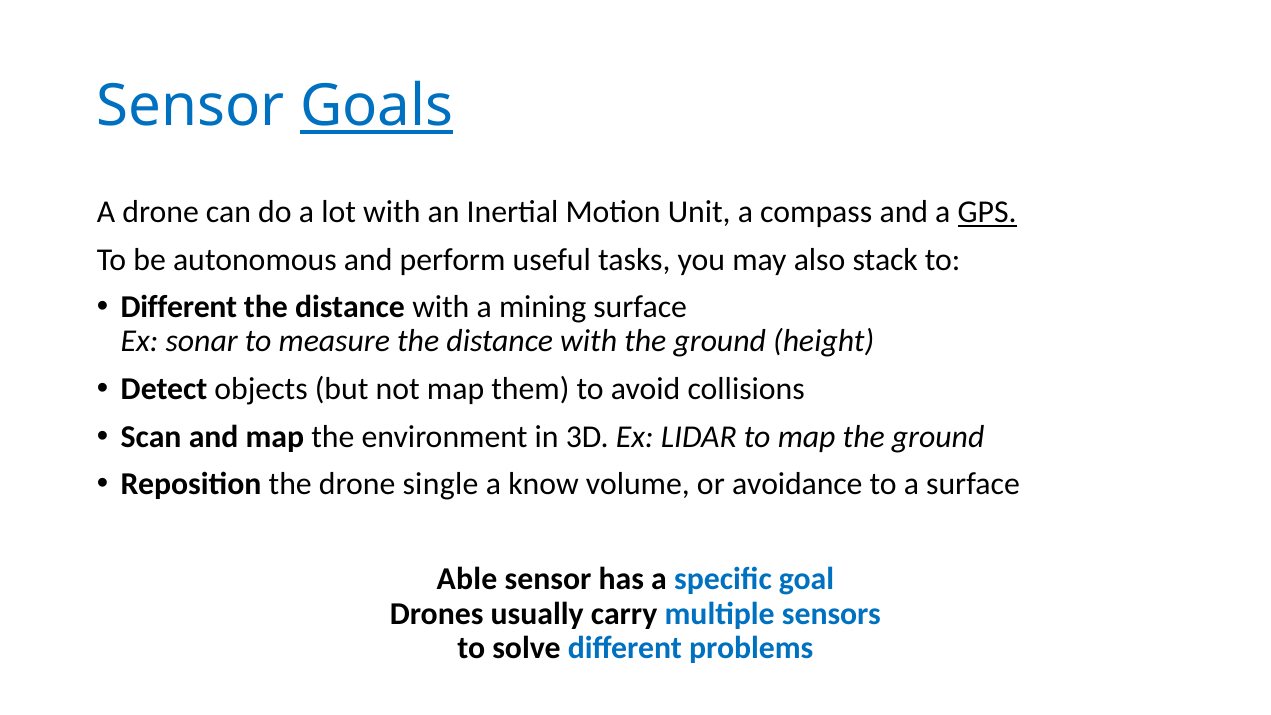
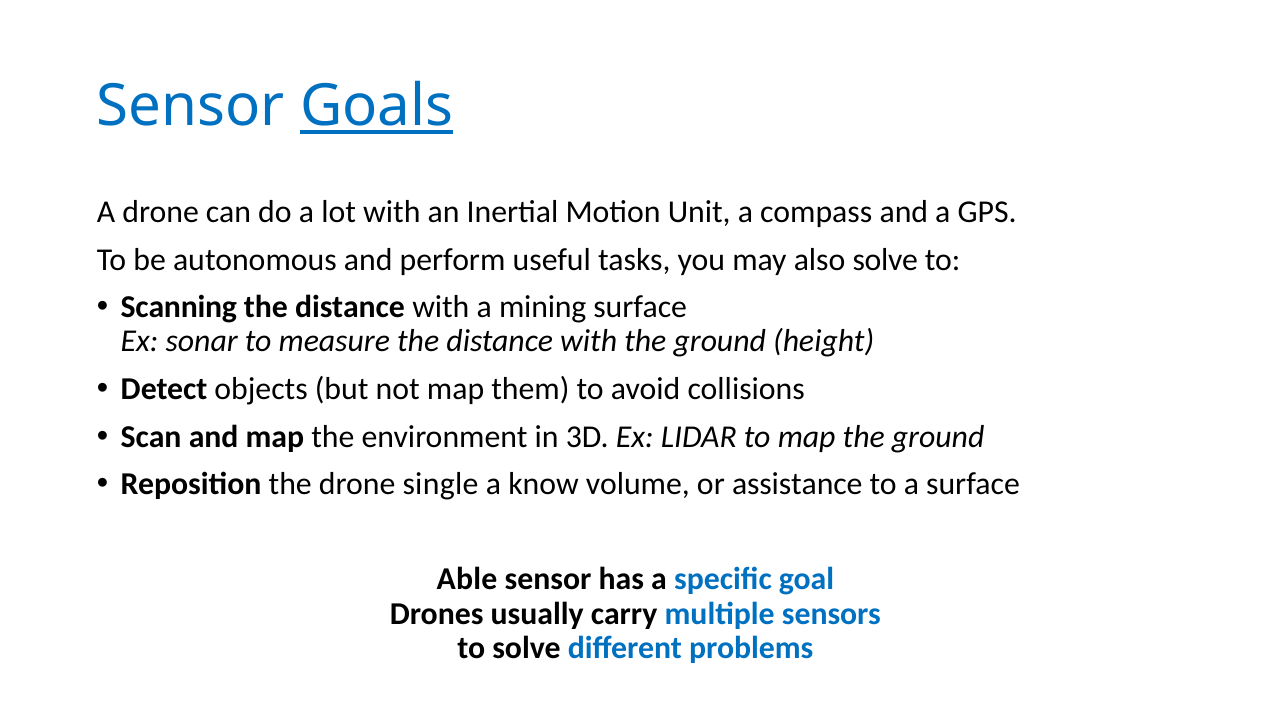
GPS underline: present -> none (987, 212)
also stack: stack -> solve (885, 260)
Different: Different -> Scanning (179, 307)
avoidance: avoidance -> assistance (797, 484)
